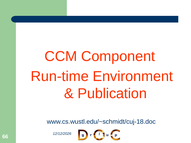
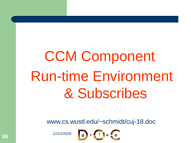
Publication: Publication -> Subscribes (112, 94)
